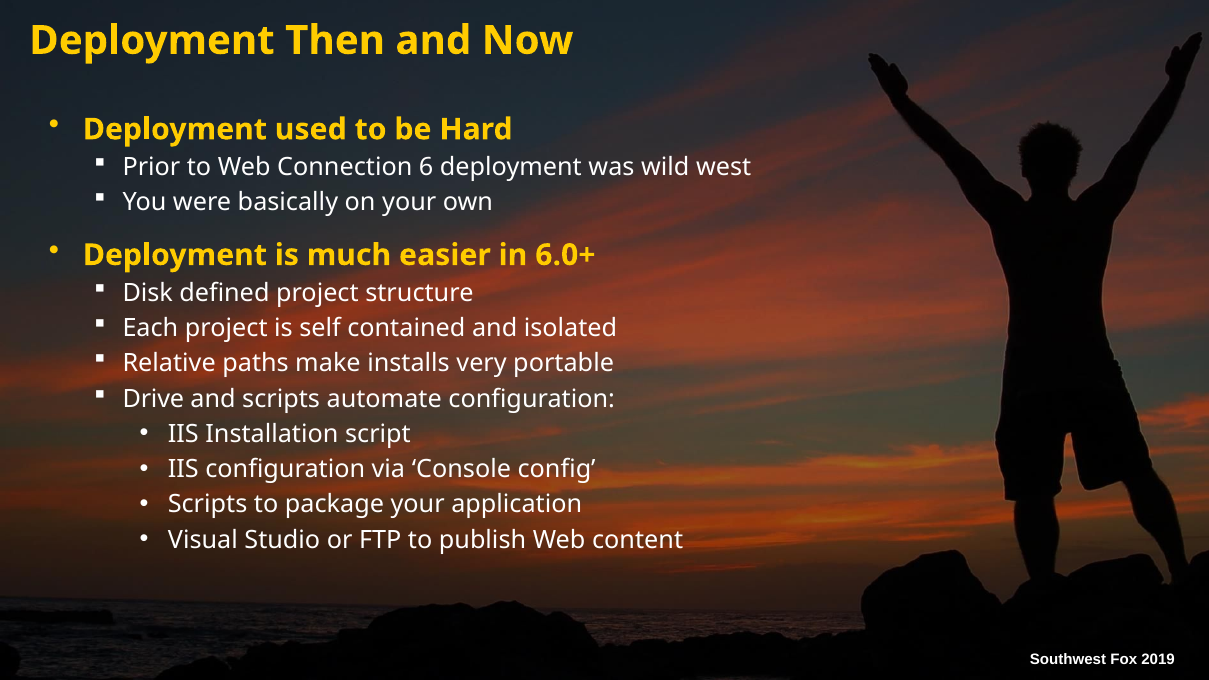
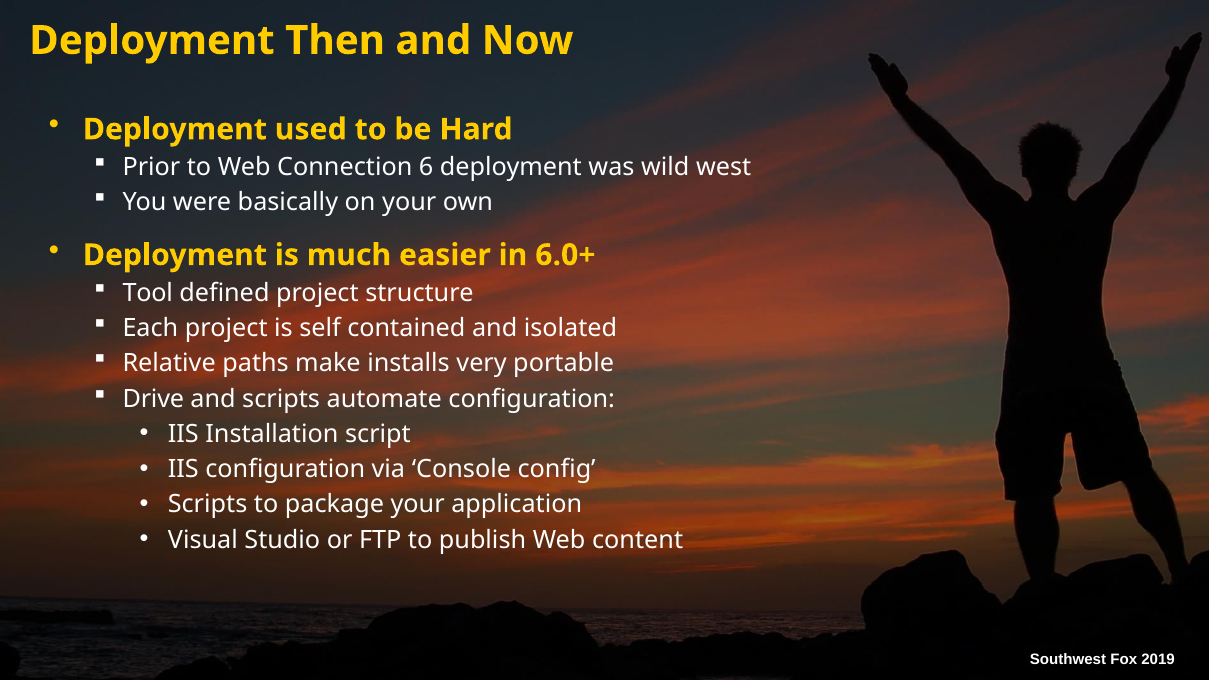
Disk: Disk -> Tool (148, 293)
